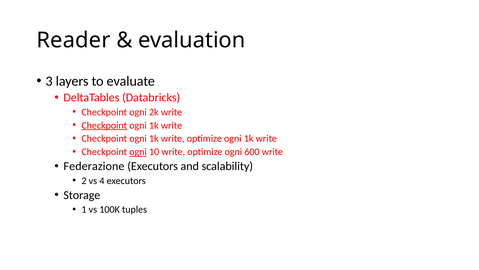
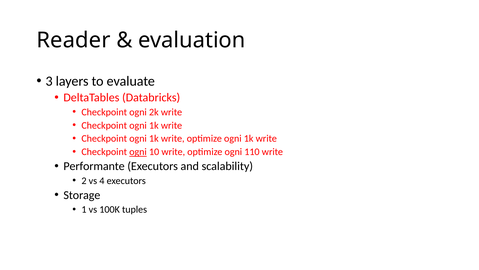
Checkpoint underline: present -> none (104, 125)
600: 600 -> 110 (252, 152)
Federazione: Federazione -> Performante (94, 166)
